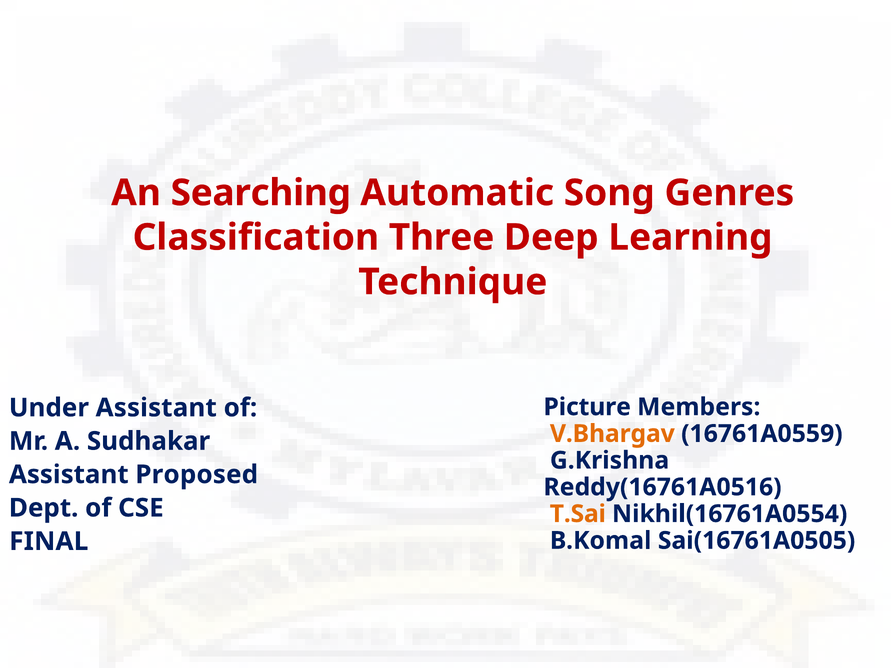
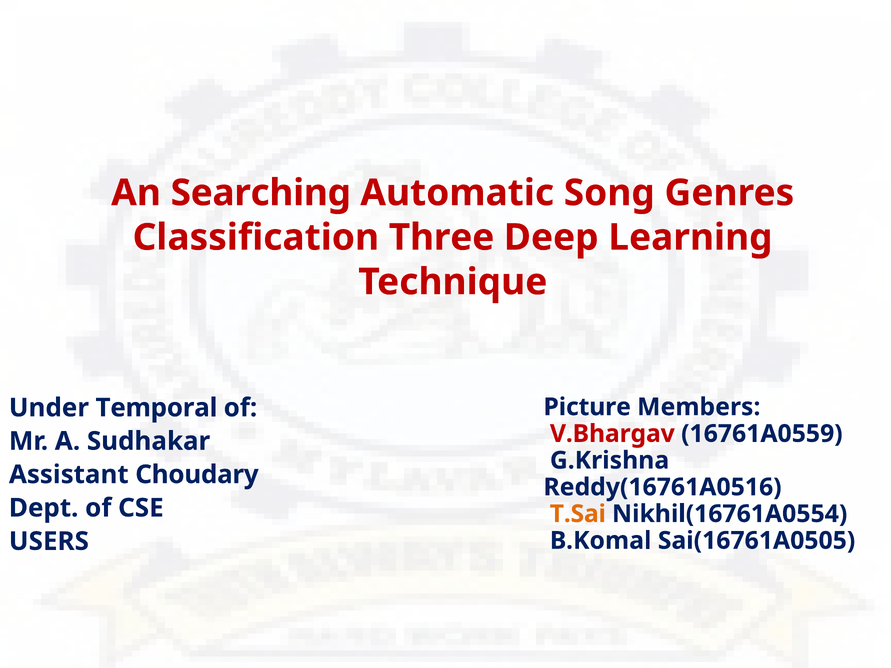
Under Assistant: Assistant -> Temporal (156, 408)
V.Bhargav colour: orange -> red (612, 434)
Proposed: Proposed -> Choudary (197, 475)
FINAL: FINAL -> USERS (49, 542)
